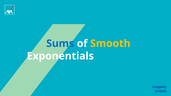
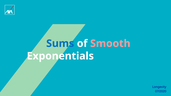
Smooth colour: yellow -> pink (110, 44)
